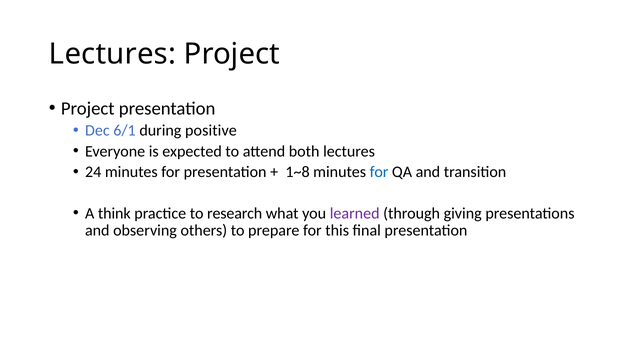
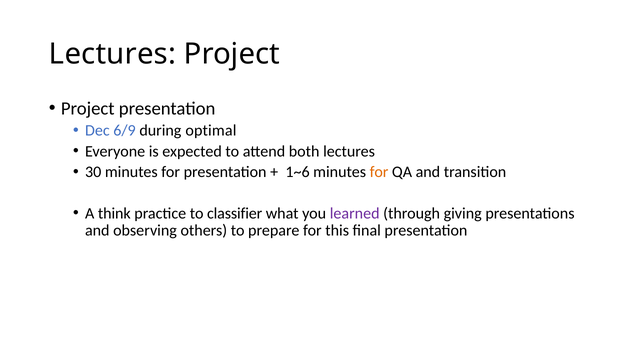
6/1: 6/1 -> 6/9 (125, 131)
positive: positive -> optimal (211, 131)
24: 24 -> 30 (93, 172)
1~8: 1~8 -> 1~6 (298, 172)
for colour: blue -> orange (379, 172)
research: research -> classifier (235, 213)
